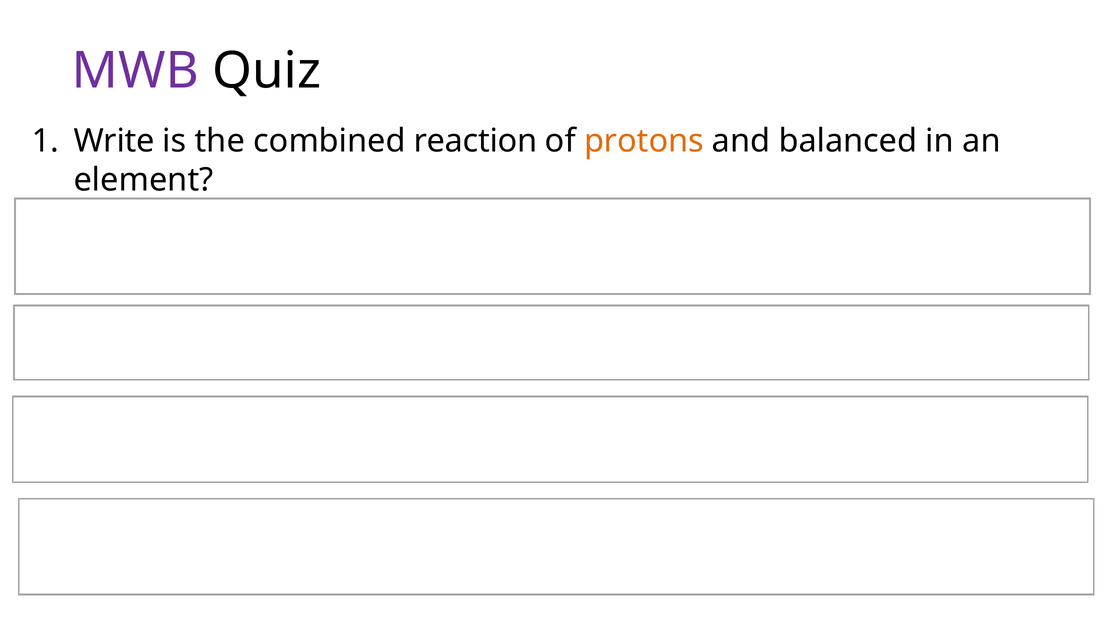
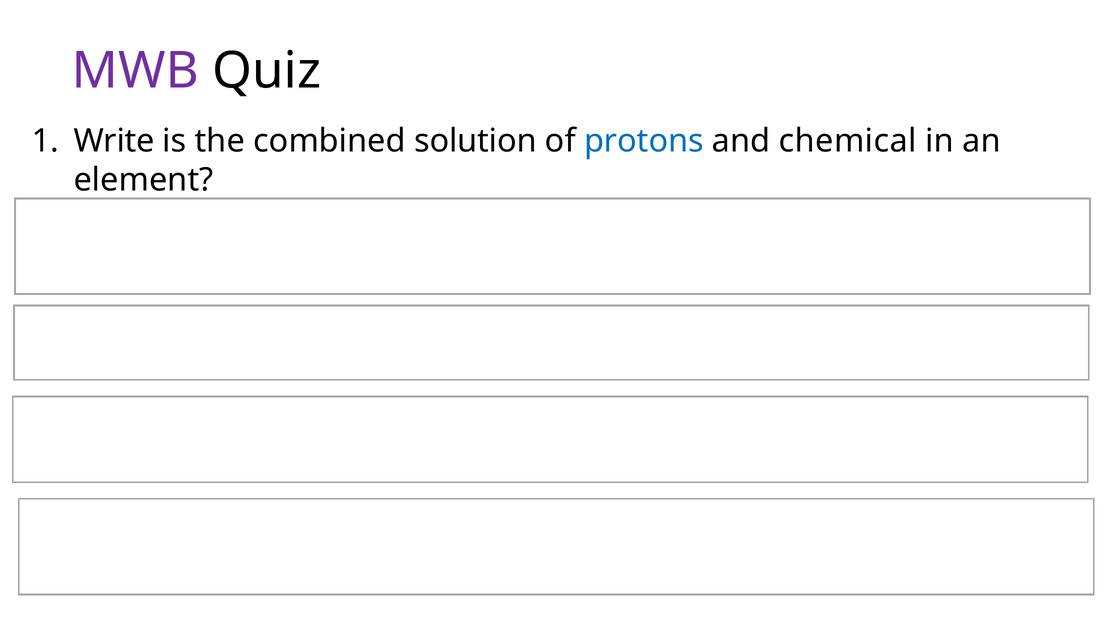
combined reaction: reaction -> solution (475, 141)
protons colour: orange -> blue (644, 141)
balanced: balanced -> chemical (848, 141)
